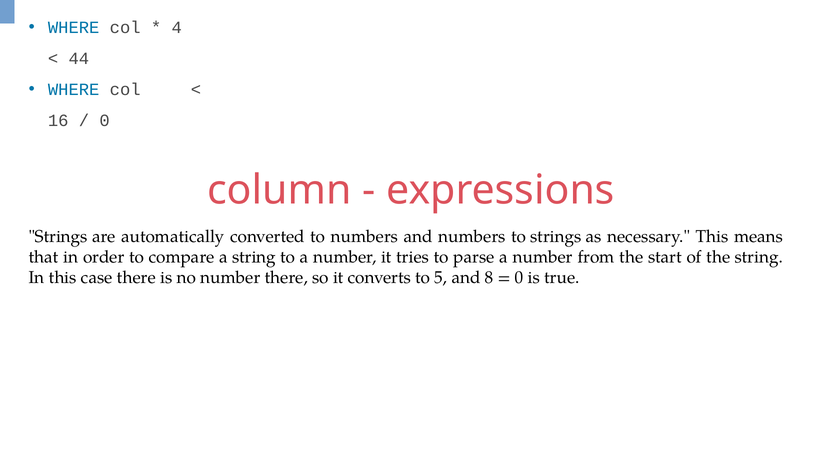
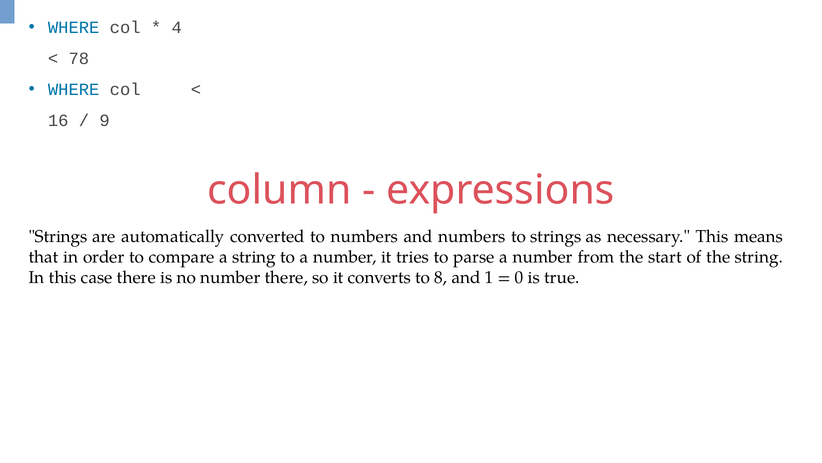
44: 44 -> 78 (79, 59)
0: 0 -> 9 (105, 120)
5: 5 -> 8 (441, 277)
8: 8 -> 1 (489, 277)
